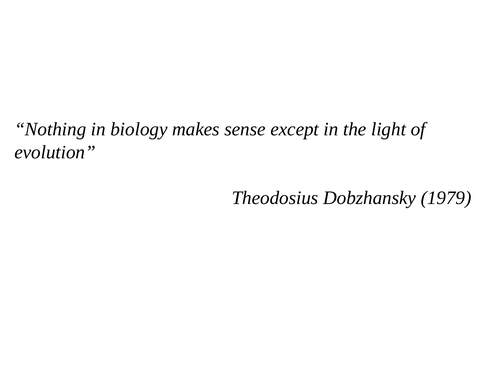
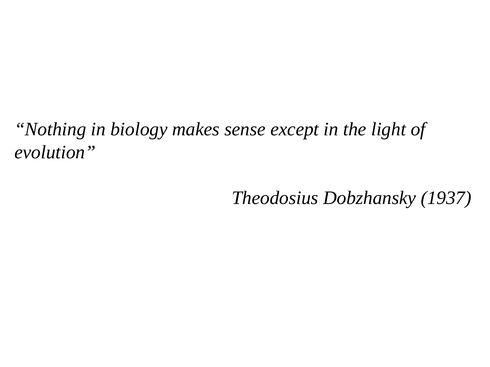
1979: 1979 -> 1937 (446, 198)
